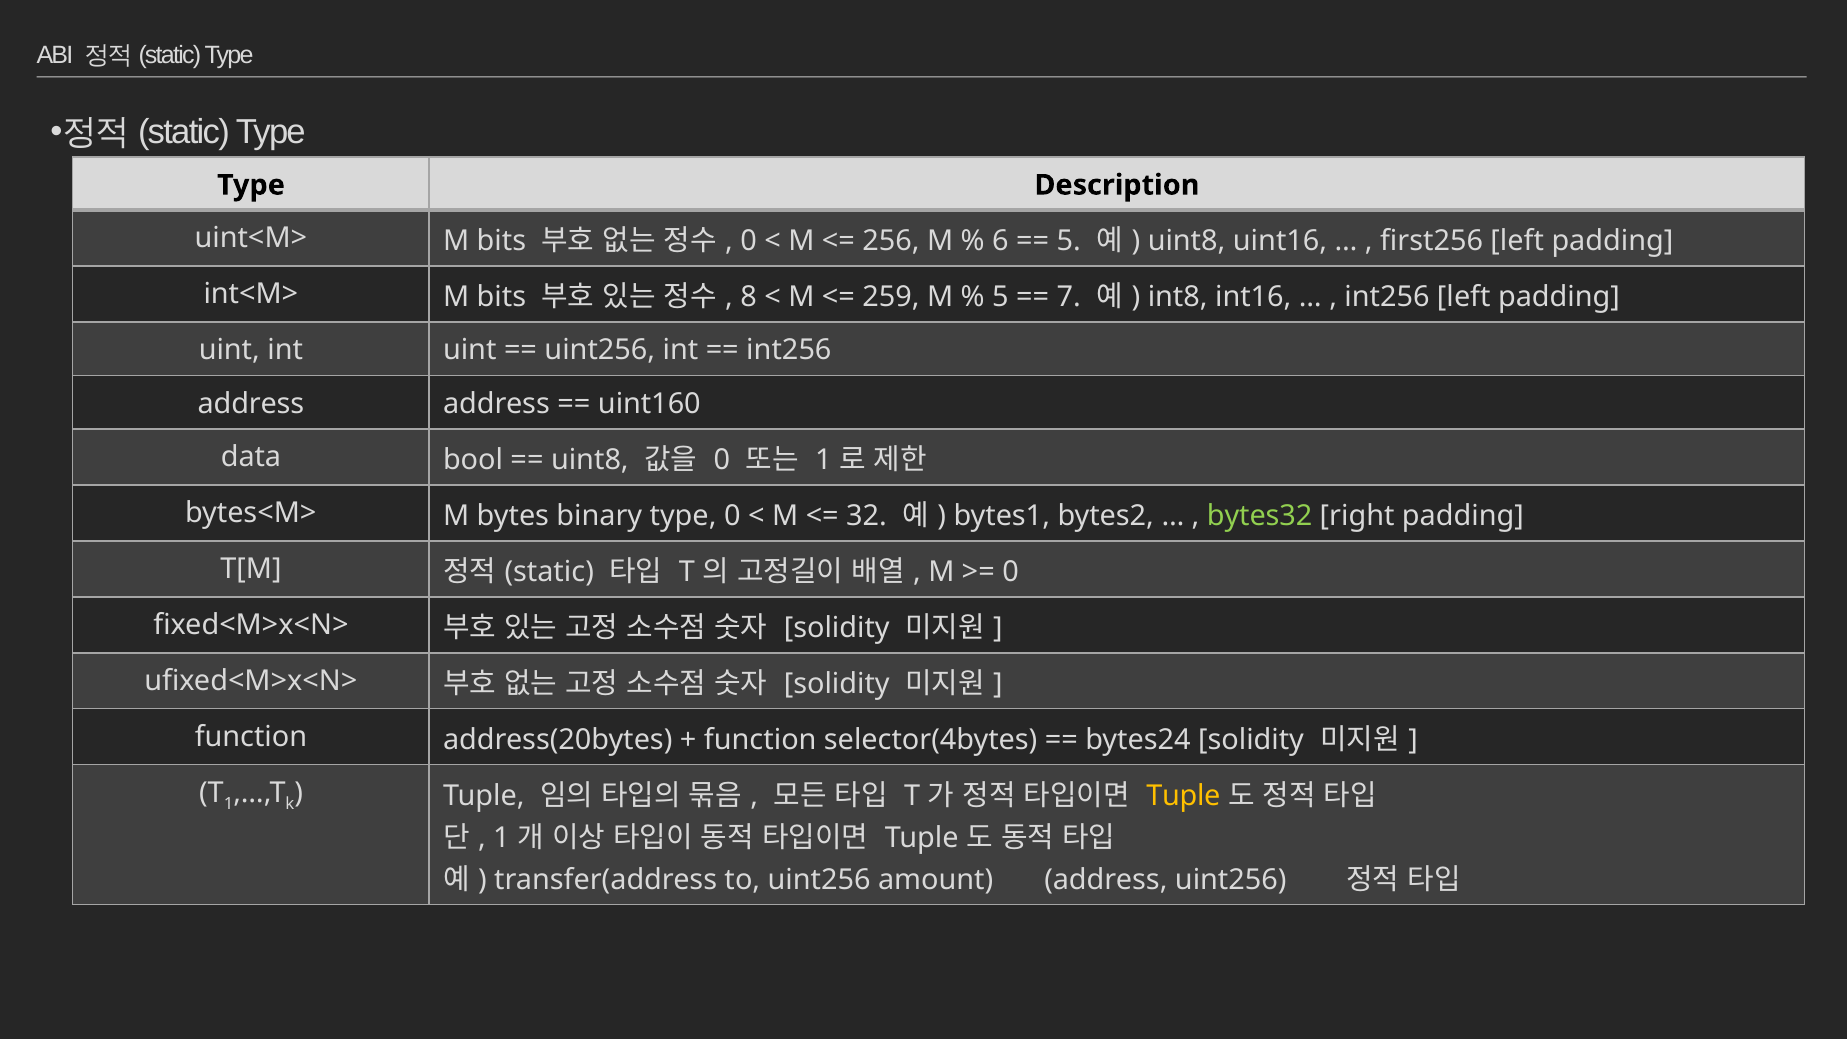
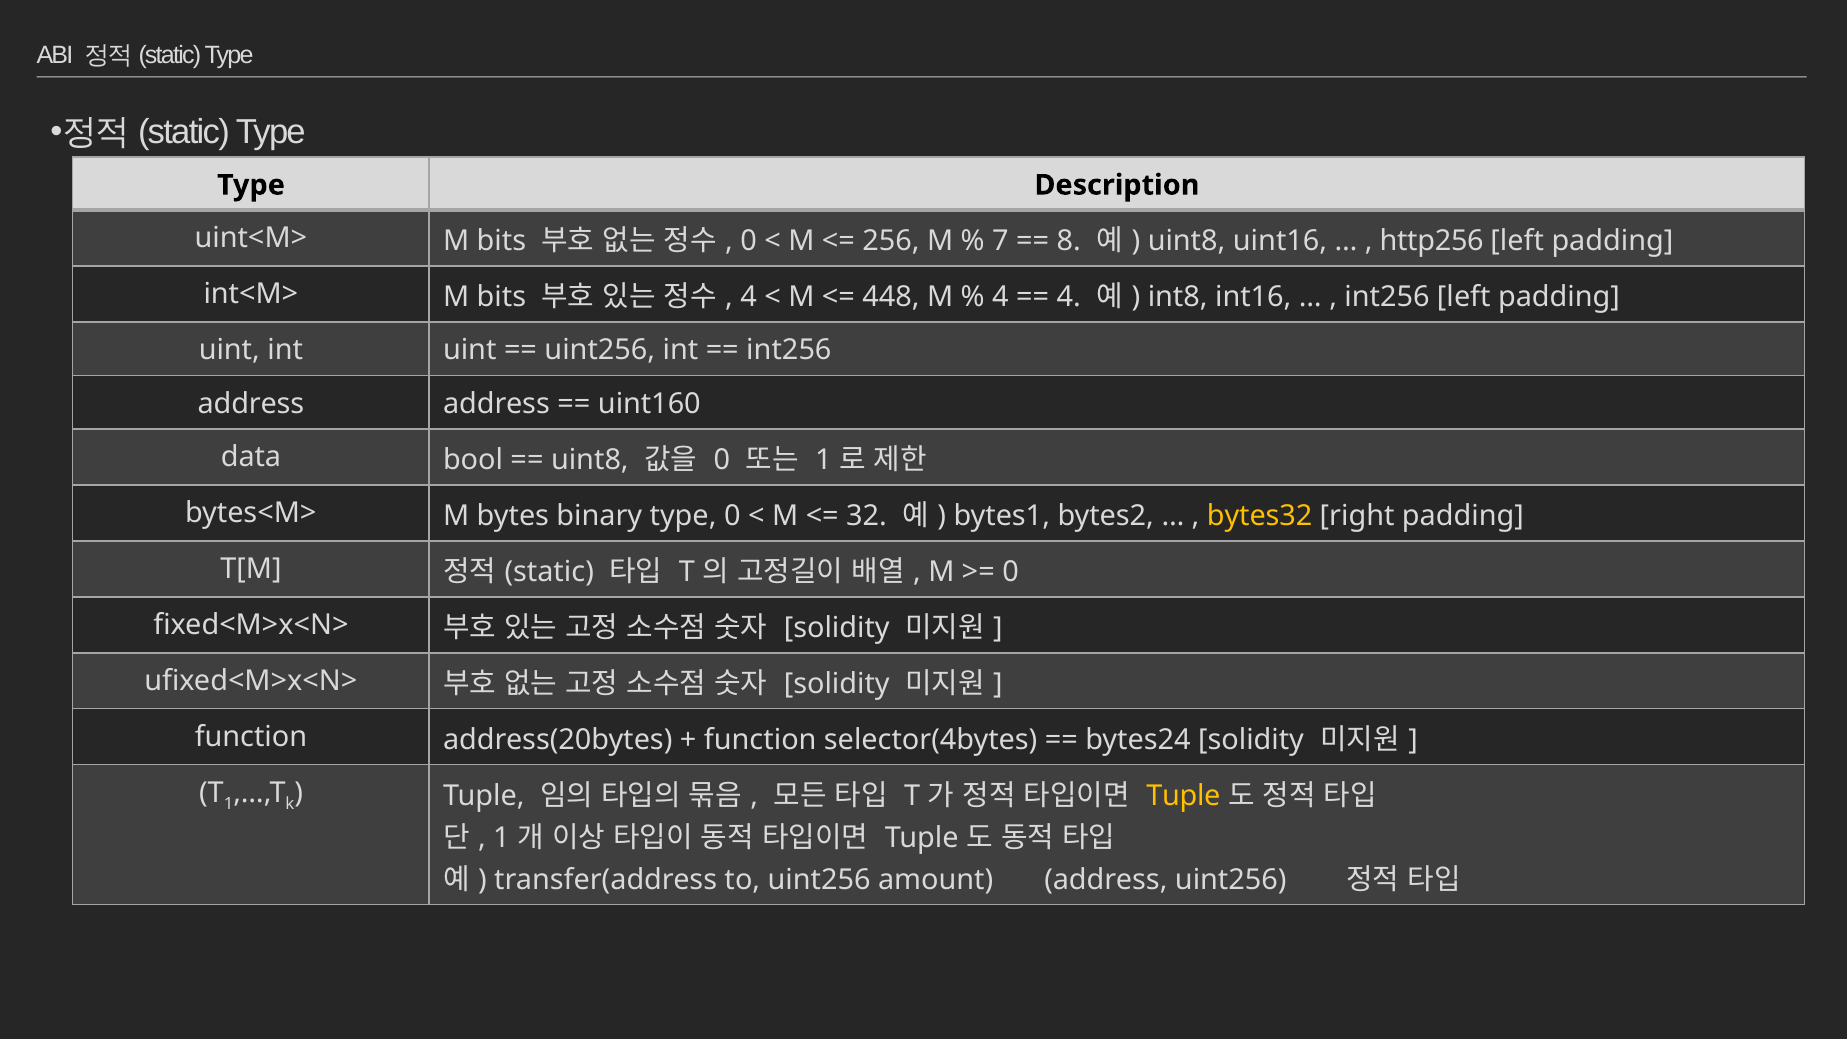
6: 6 -> 7 (1000, 241)
5: 5 -> 8 (1069, 241)
first256: first256 -> http256 (1432, 241)
8: 8 -> 4 (749, 297)
259: 259 -> 448 (891, 297)
5: 5 -> 4 (1000, 297)
7: 7 -> 4 (1069, 297)
bytes32 colour: light green -> yellow (1260, 516)
